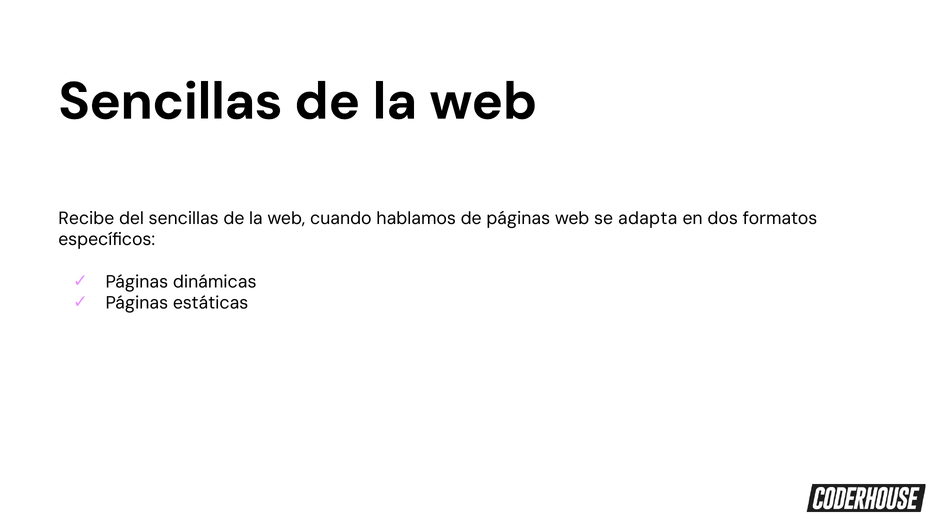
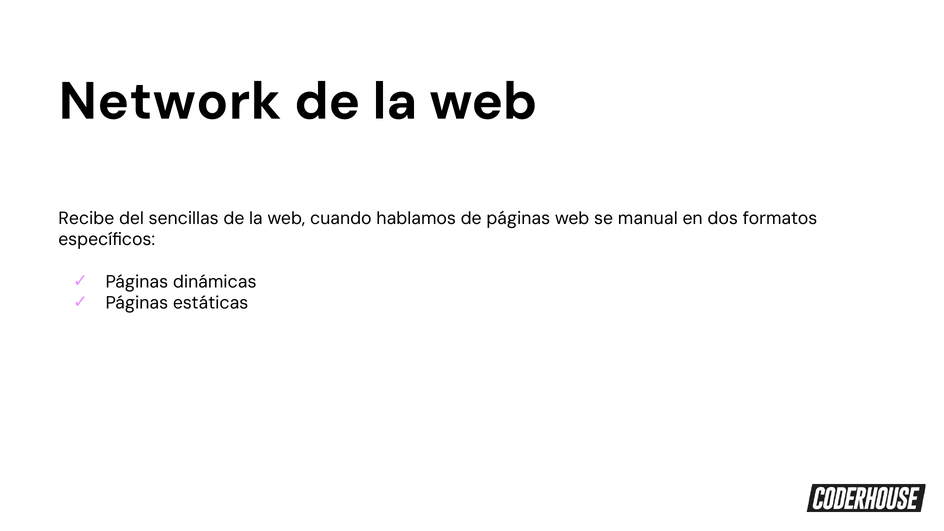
Sencillas: Sencillas -> Network (170, 101)
adapta: adapta -> manual (648, 218)
